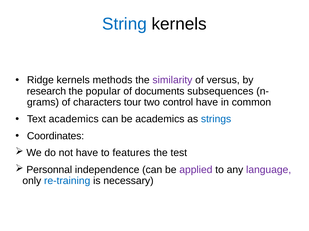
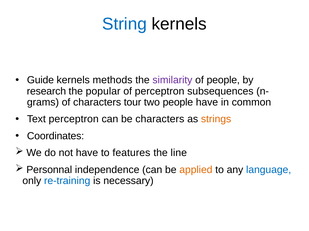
Ridge: Ridge -> Guide (40, 80)
of versus: versus -> people (223, 80)
of documents: documents -> perceptron (160, 91)
two control: control -> people (178, 103)
Text academics: academics -> perceptron (74, 119)
be academics: academics -> characters (160, 119)
strings colour: blue -> orange (216, 119)
test: test -> line (179, 153)
applied colour: purple -> orange (196, 170)
language colour: purple -> blue (269, 170)
